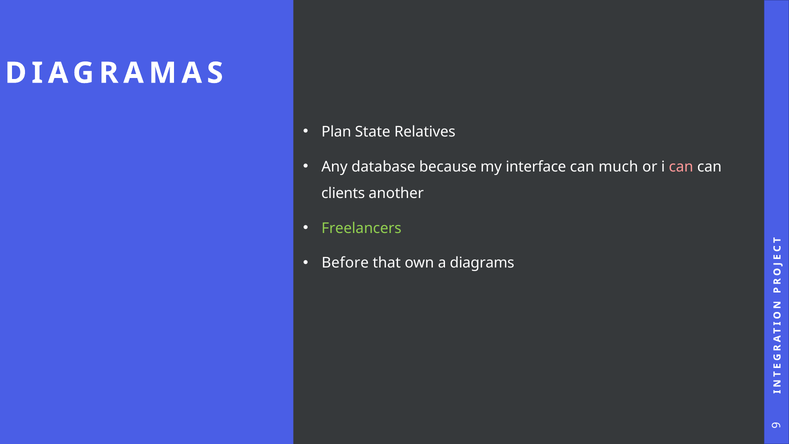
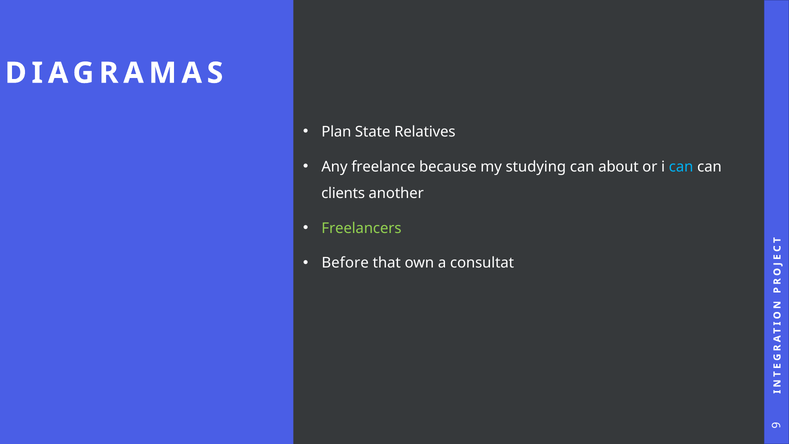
database: database -> freelance (383, 167)
interface: interface -> studying (536, 167)
much: much -> about (618, 167)
can colour: pink -> light blue (681, 167)
diagrams: diagrams -> consultat (482, 263)
